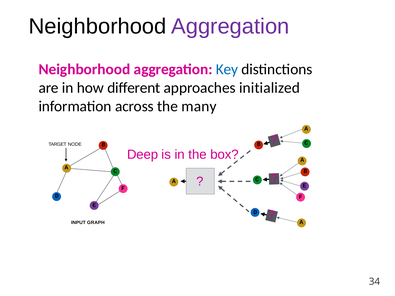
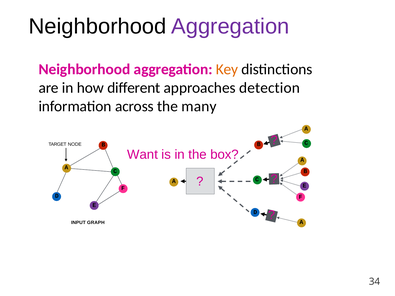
Key colour: blue -> orange (227, 69)
initialized: initialized -> detection (270, 88)
Deep: Deep -> Want (143, 155)
